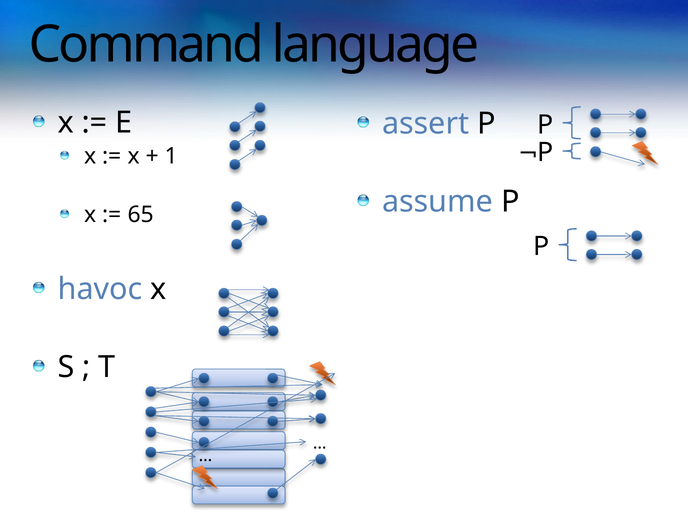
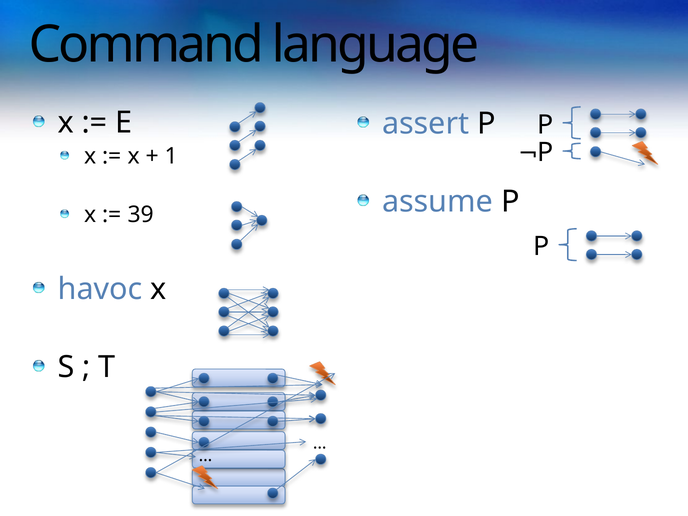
65: 65 -> 39 (141, 215)
